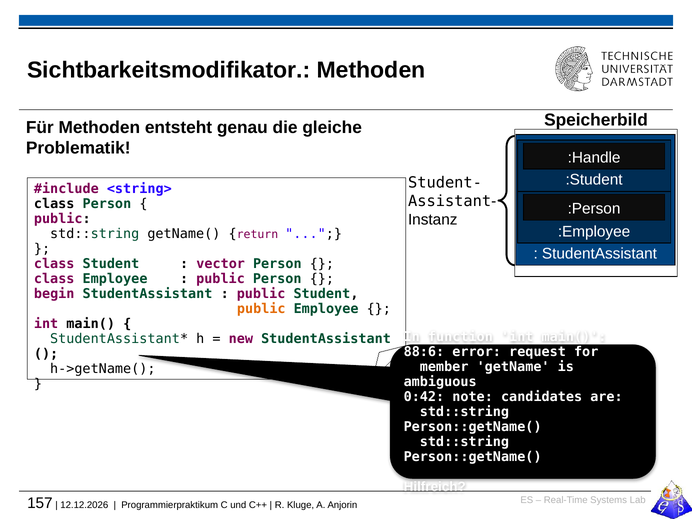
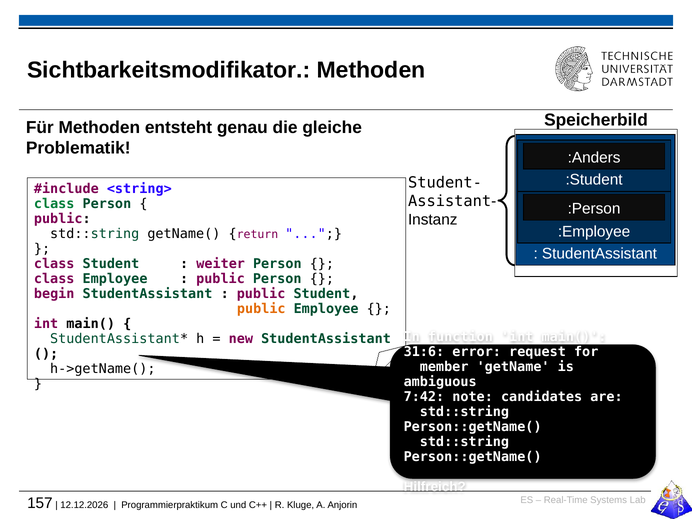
:Handle: :Handle -> :Anders (594, 157)
class colour: black -> green (54, 204)
vector: vector -> weiter (221, 264)
88:6: 88:6 -> 31:6 (424, 352)
0:42: 0:42 -> 7:42 (424, 397)
